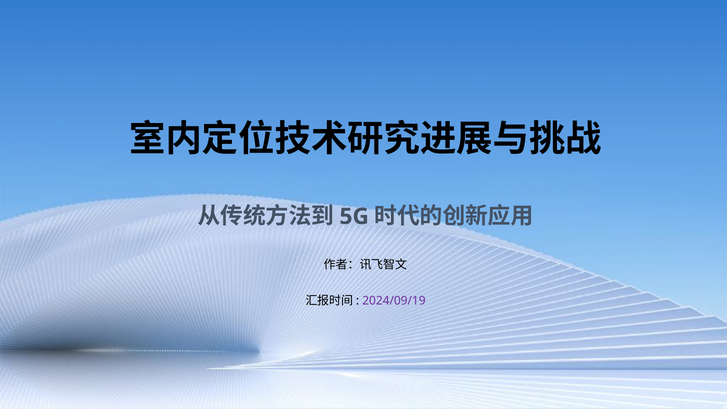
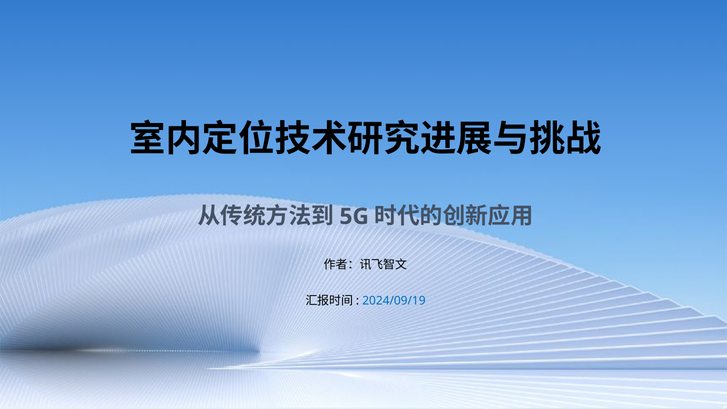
2024/09/19 colour: purple -> blue (394, 301)
